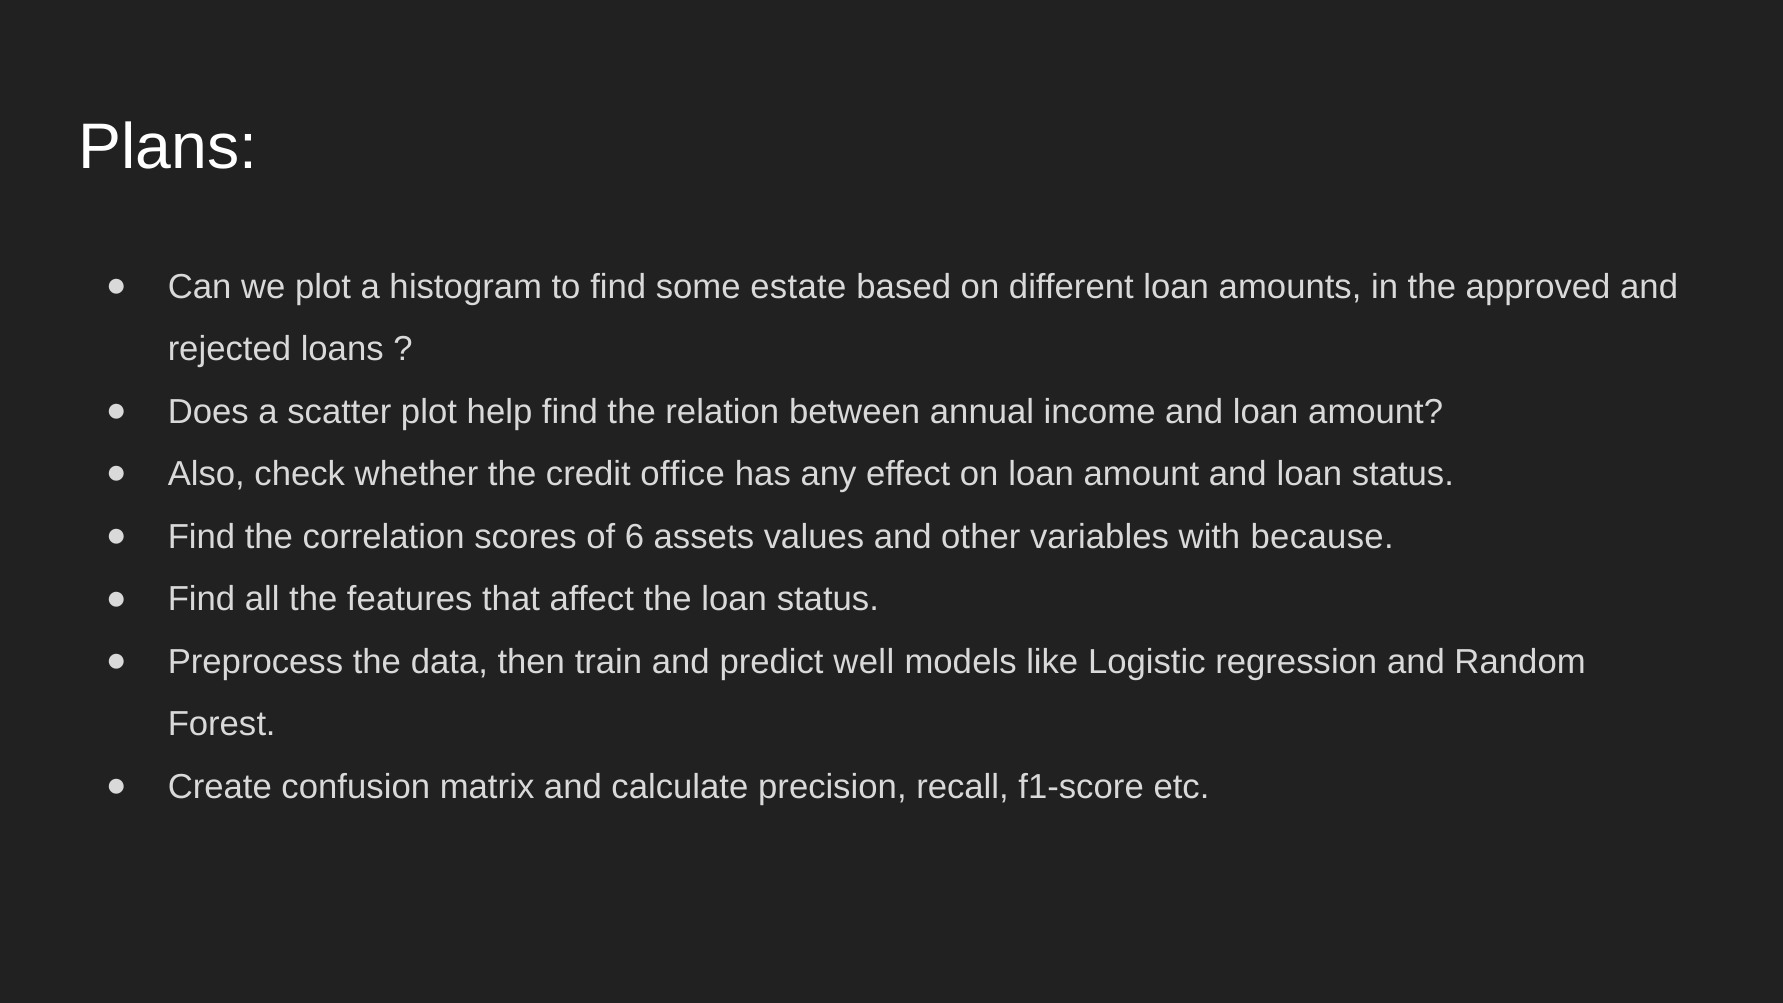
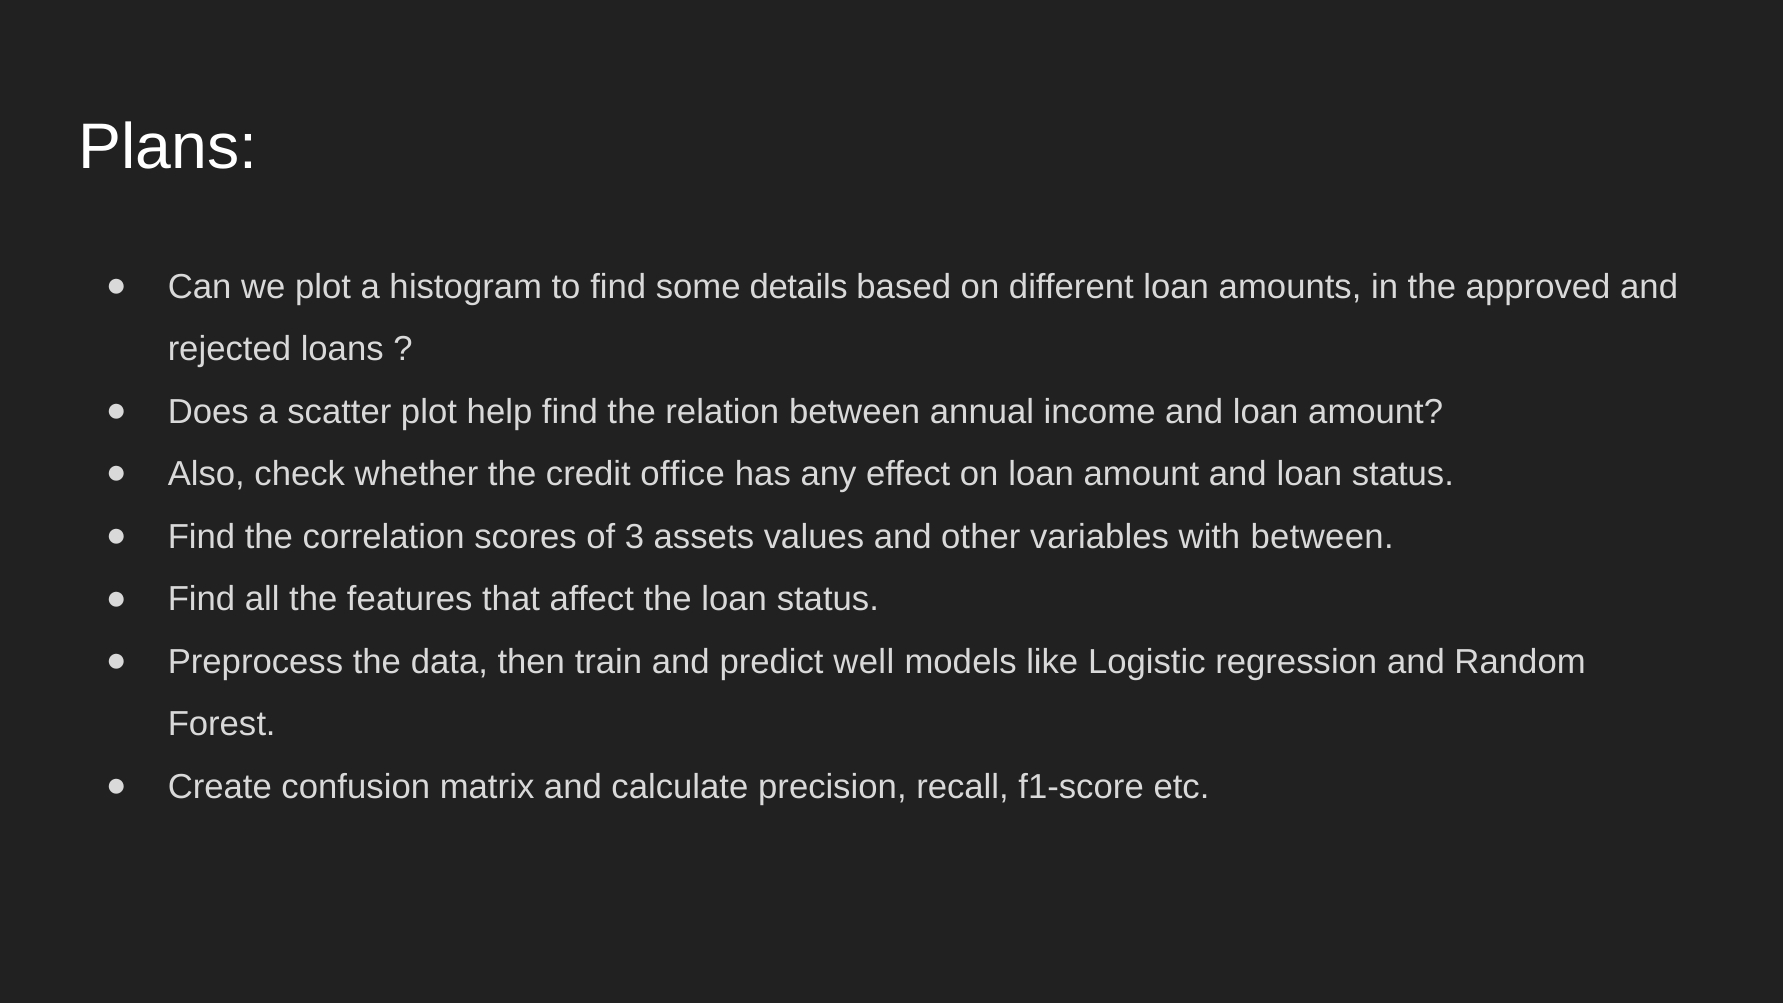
estate: estate -> details (799, 287)
6: 6 -> 3 (635, 537)
with because: because -> between (1322, 537)
